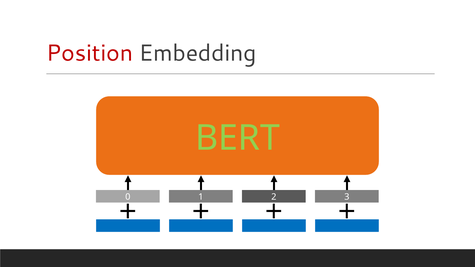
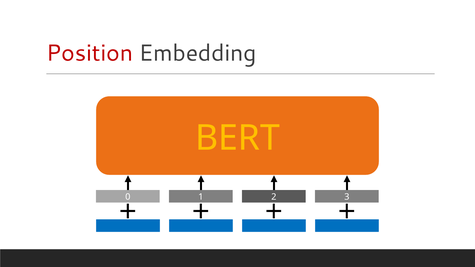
BERT colour: light green -> yellow (237, 138)
